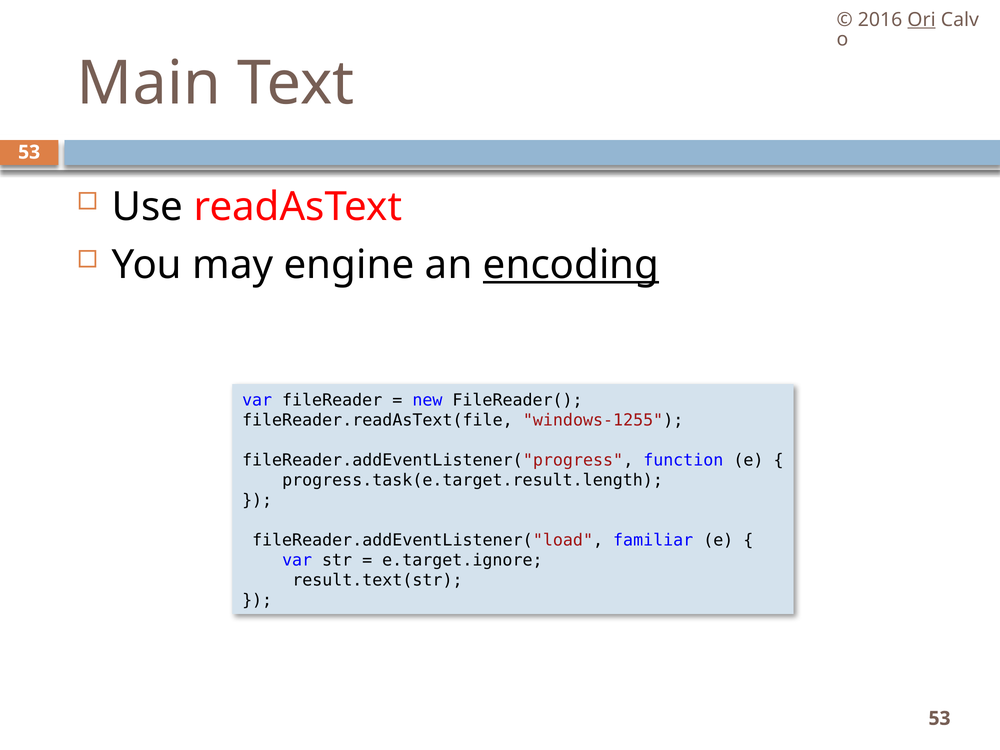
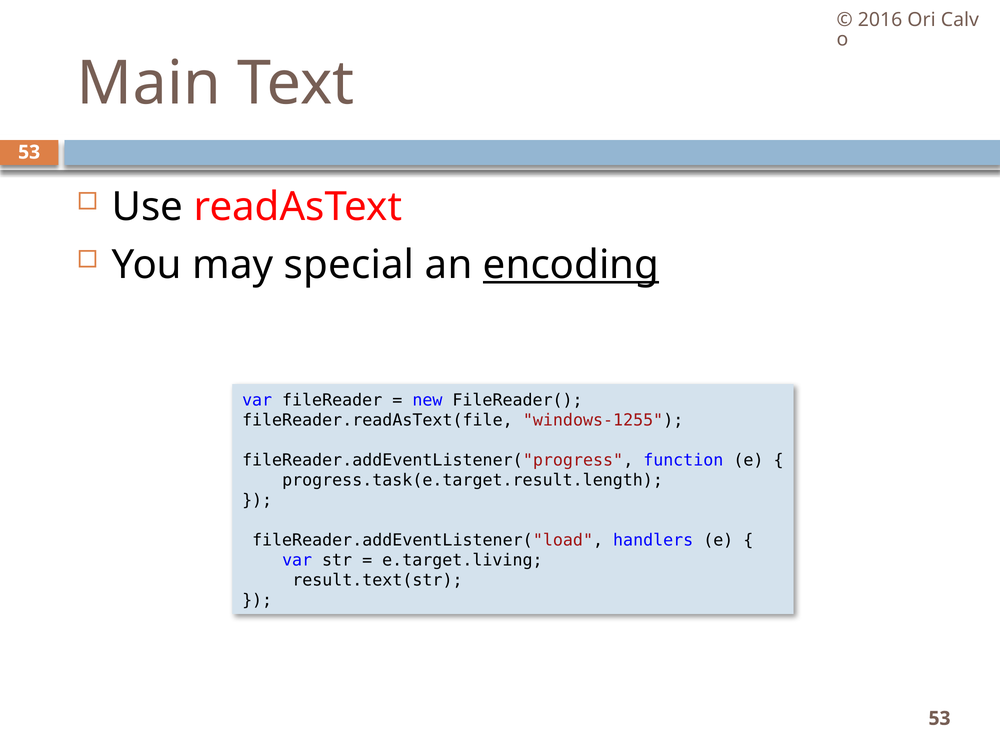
Ori underline: present -> none (922, 20)
engine: engine -> special (349, 265)
familiar: familiar -> handlers (653, 540)
e.target.ignore: e.target.ignore -> e.target.living (462, 560)
